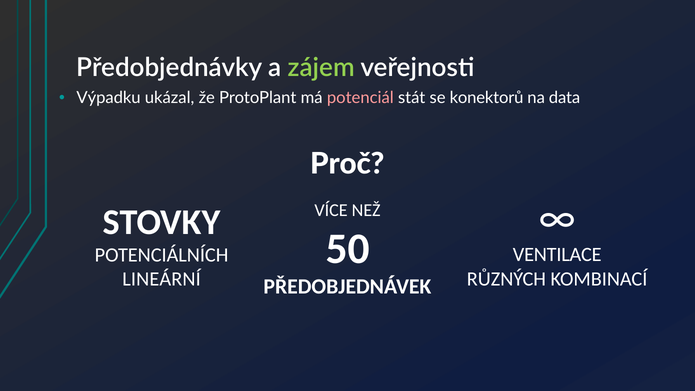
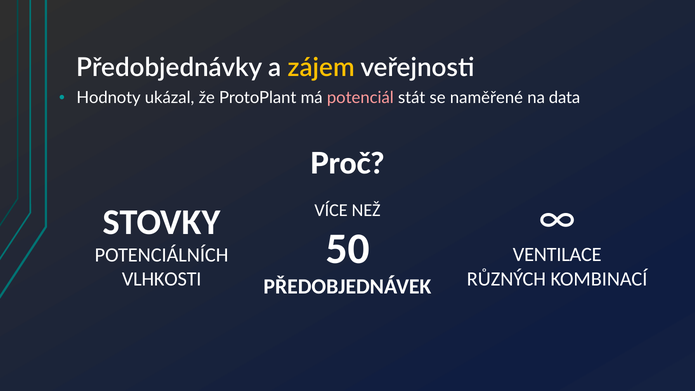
zájem colour: light green -> yellow (321, 68)
Výpadku: Výpadku -> Hodnoty (109, 98)
konektorů: konektorů -> naměřené (486, 98)
LINEÁRNÍ: LINEÁRNÍ -> VLHKOSTI (162, 279)
